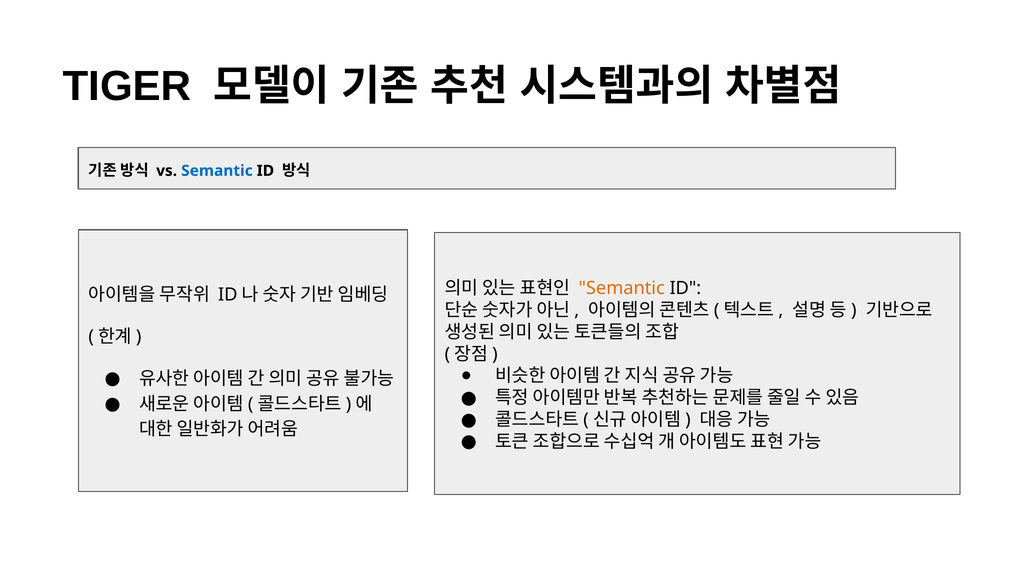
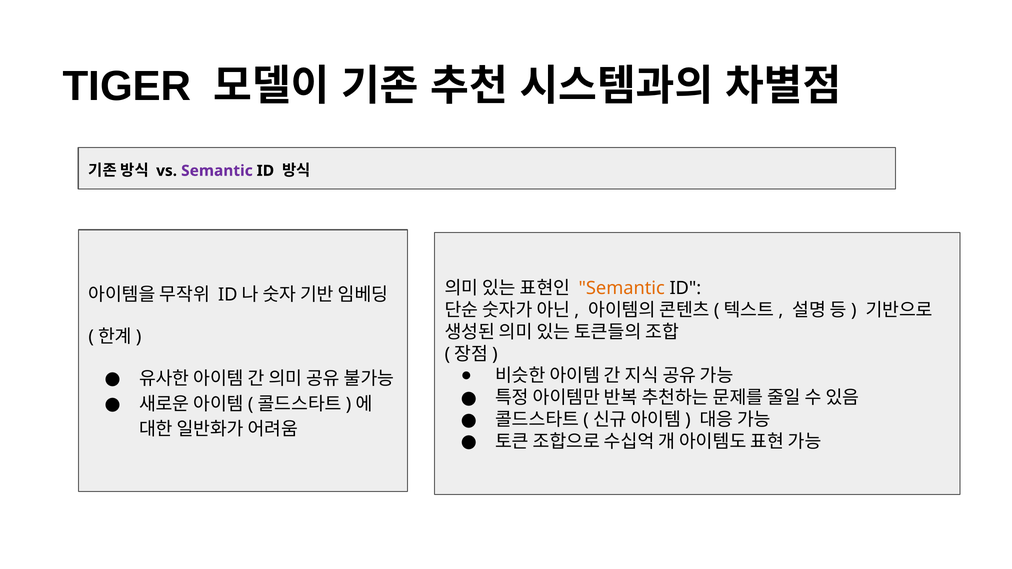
Semantic colour: blue -> purple (217, 171)
